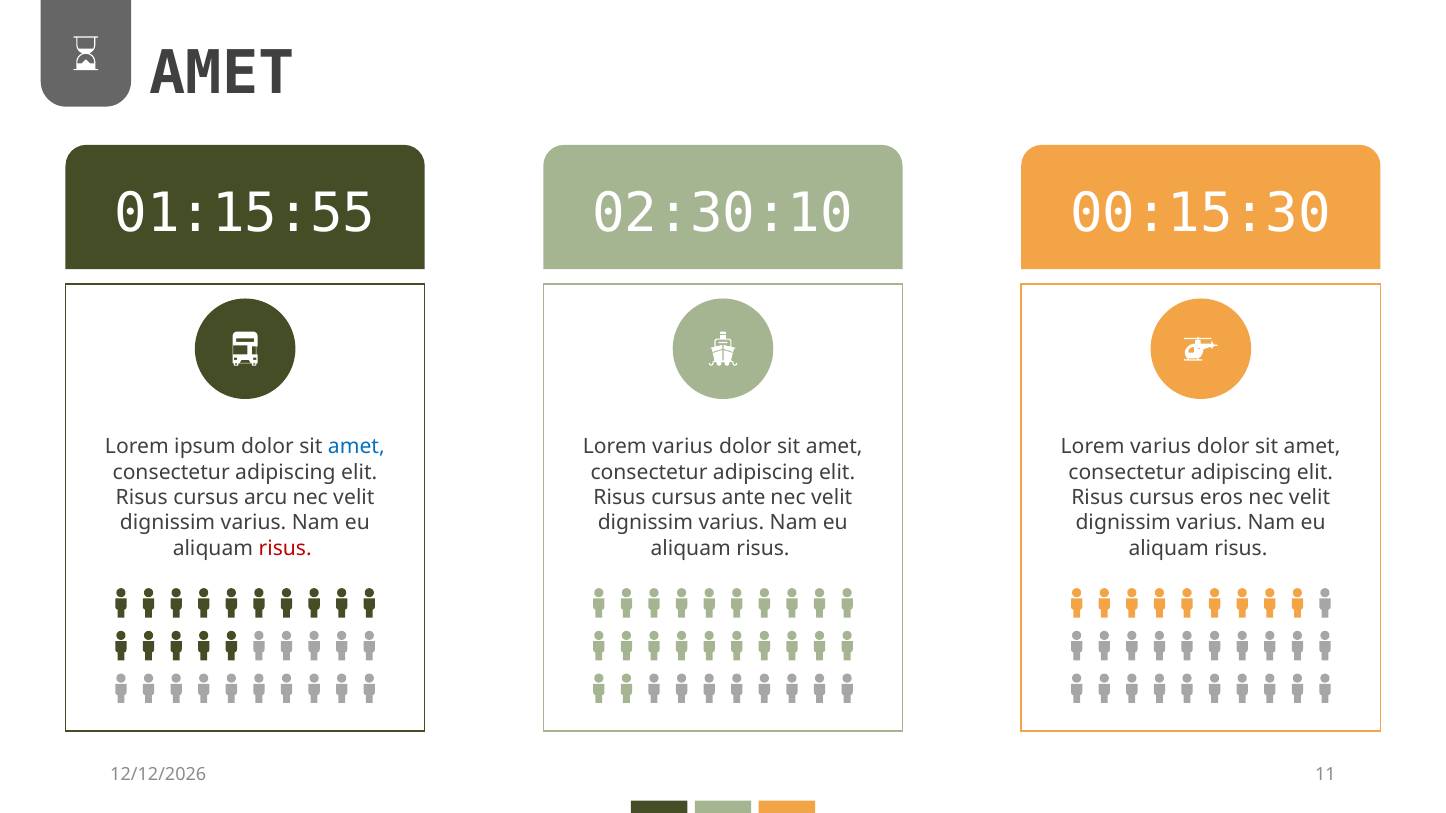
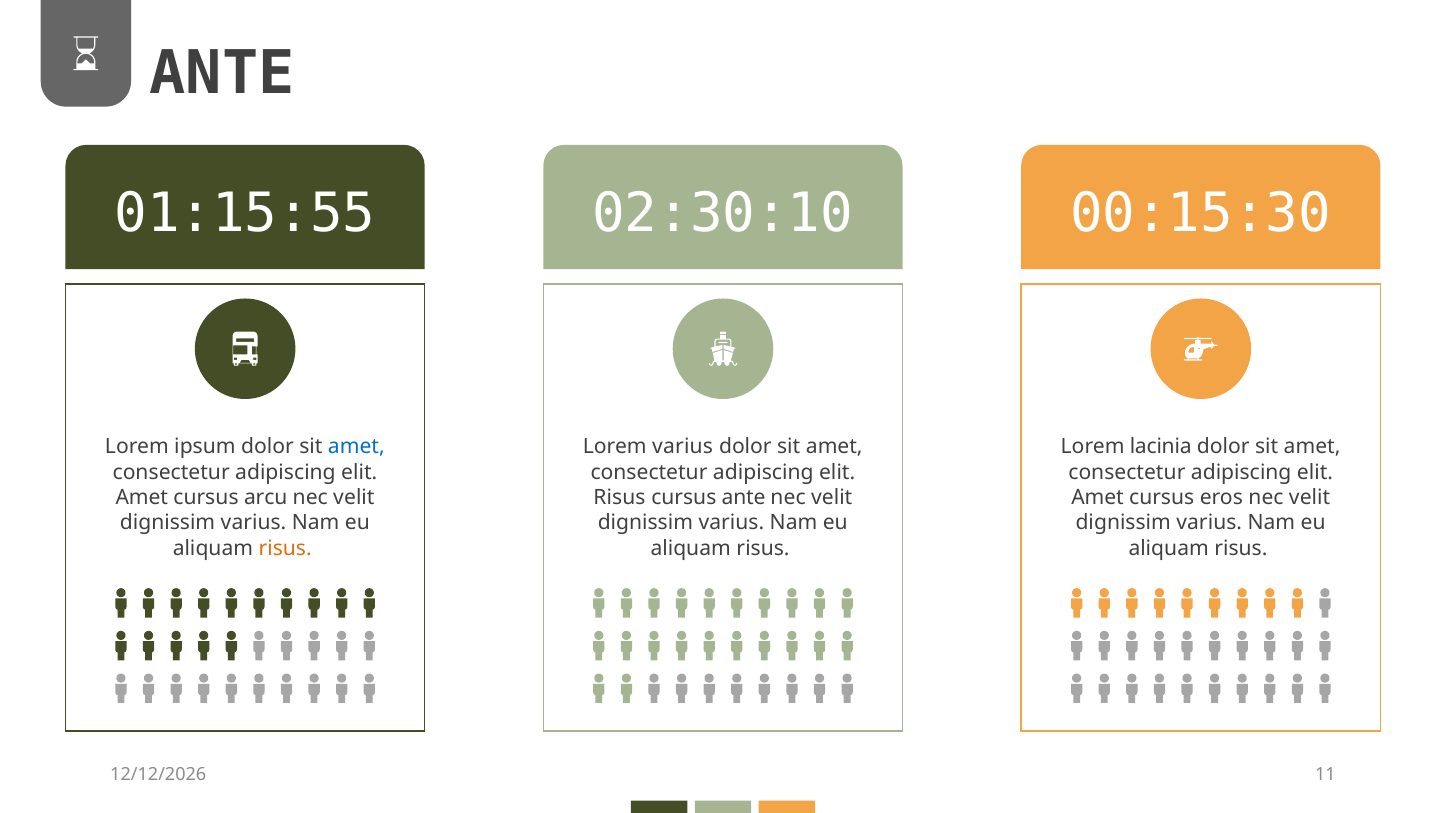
AMET: AMET -> ANTE (222, 74)
varius: varius -> lacinia (1161, 447)
Risus: Risus -> Amet (142, 498)
Risus: Risus -> Amet (1097, 498)
risus colour: red -> orange (285, 548)
